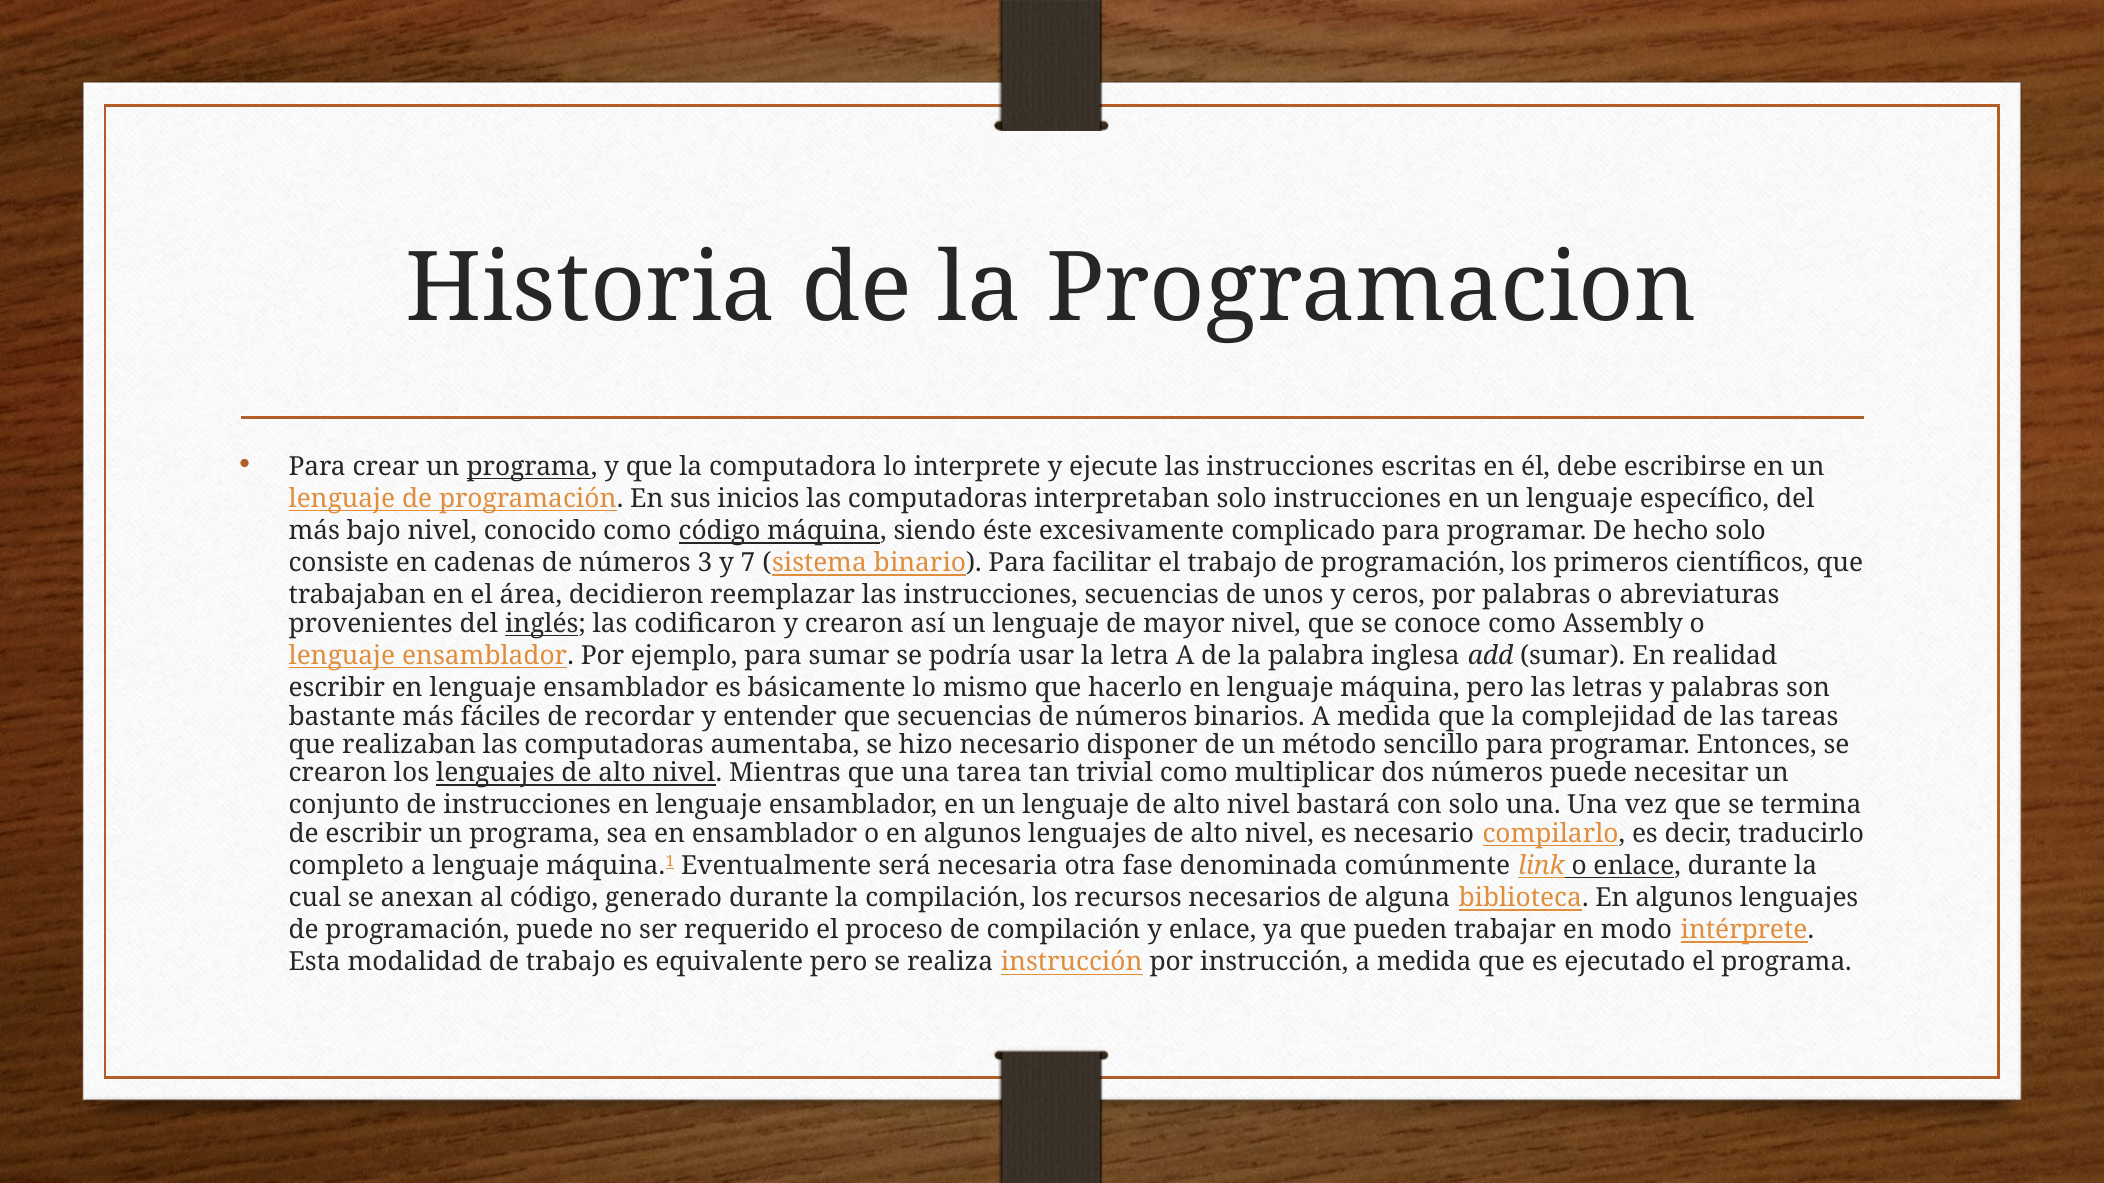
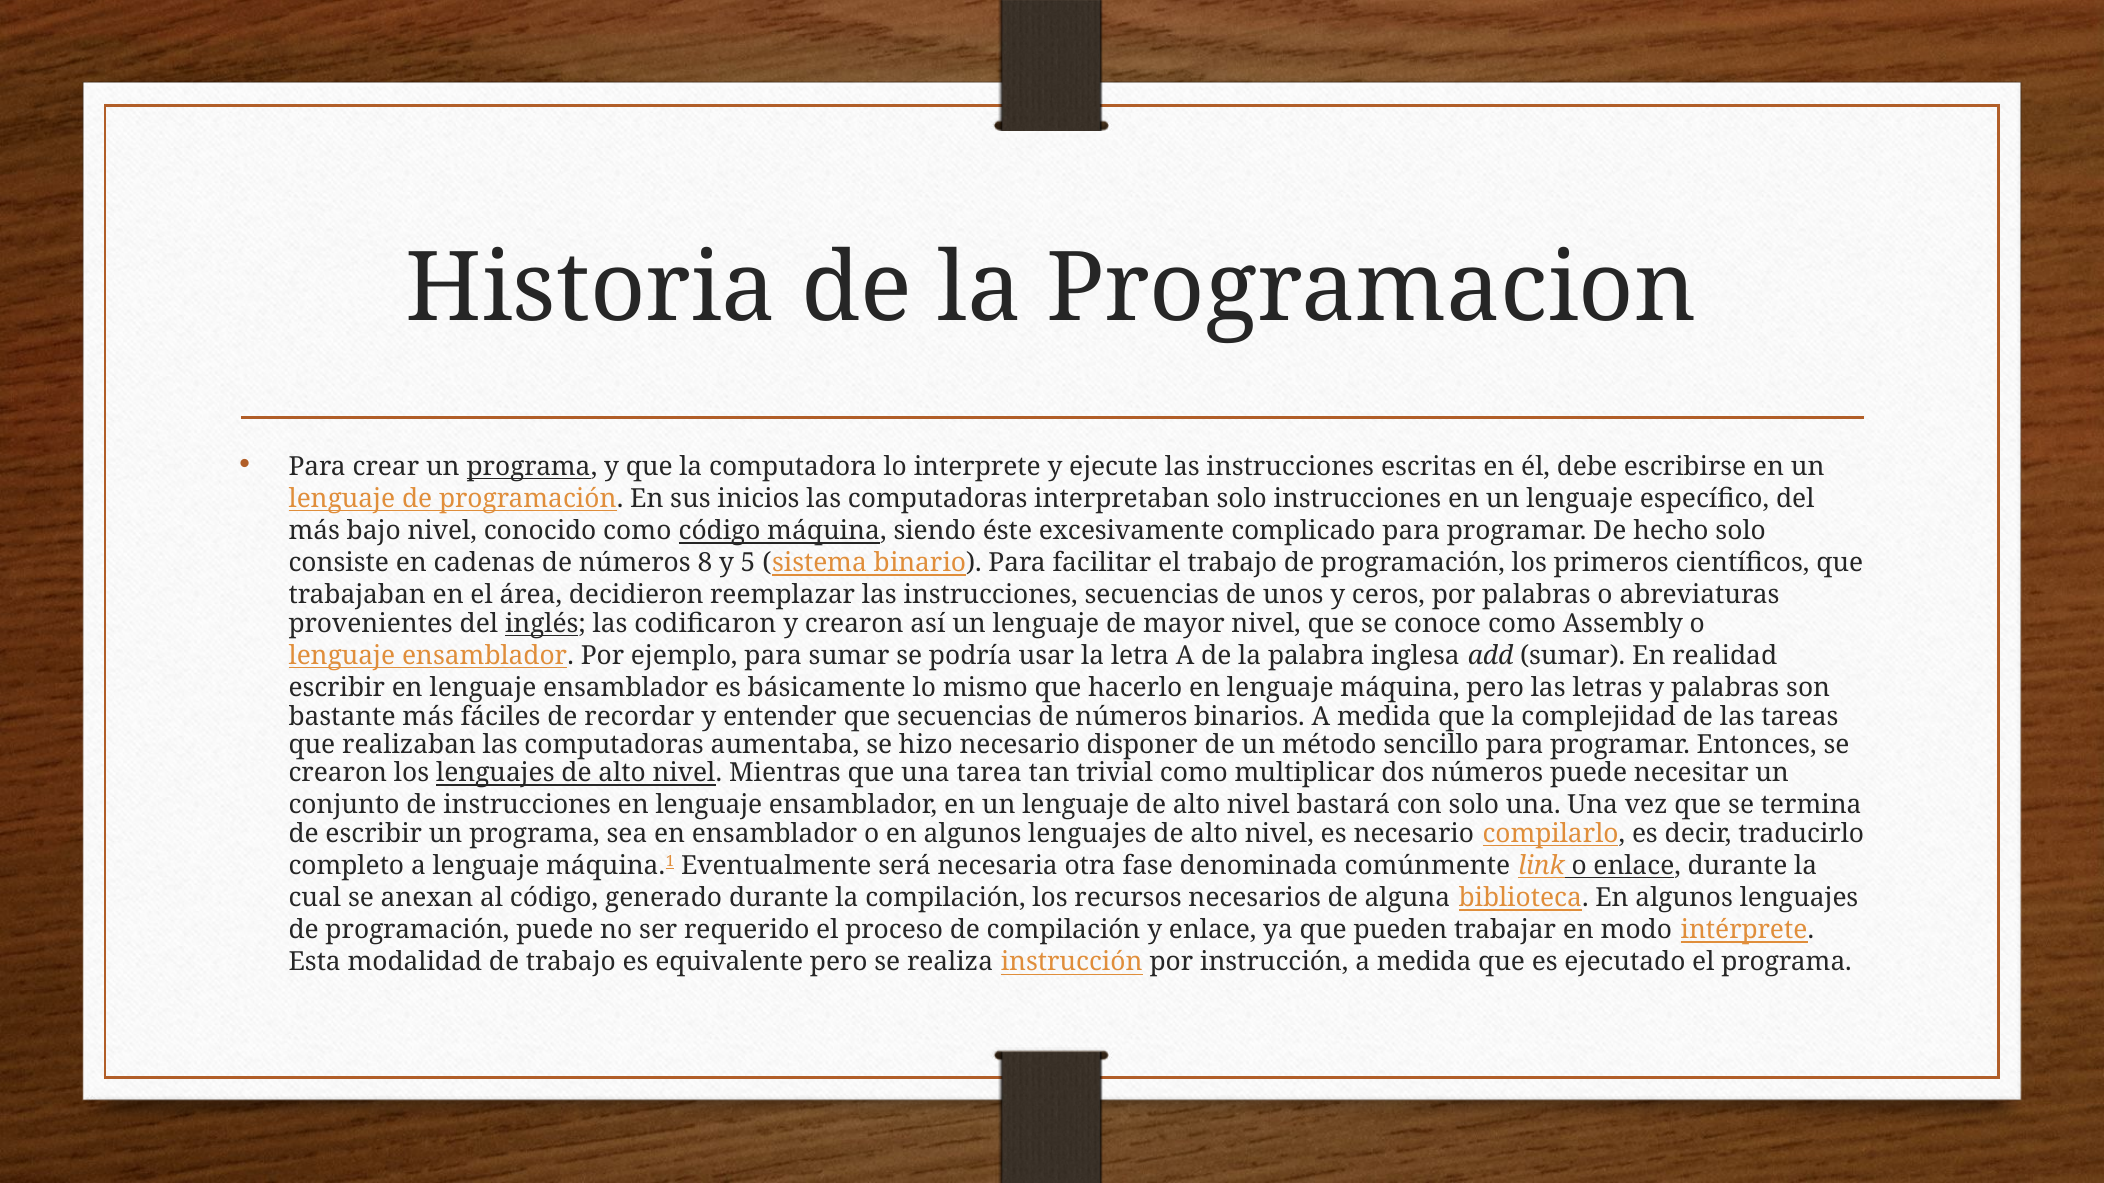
3: 3 -> 8 (705, 563)
7: 7 -> 5 (748, 563)
